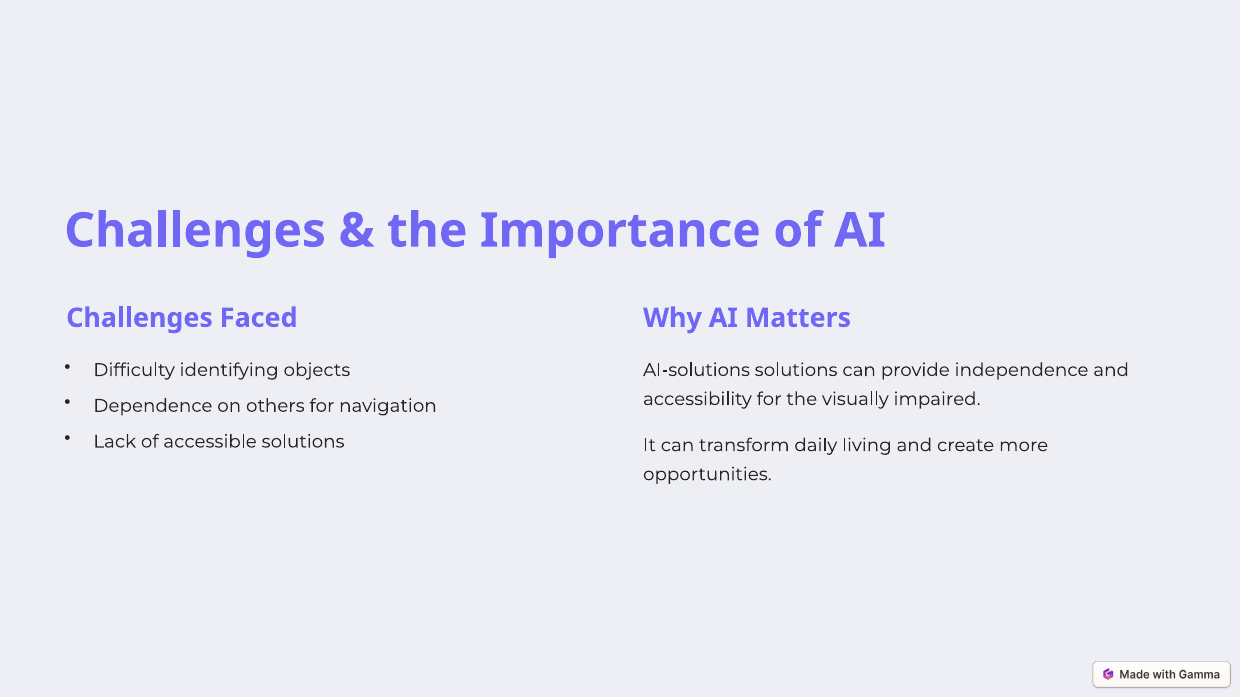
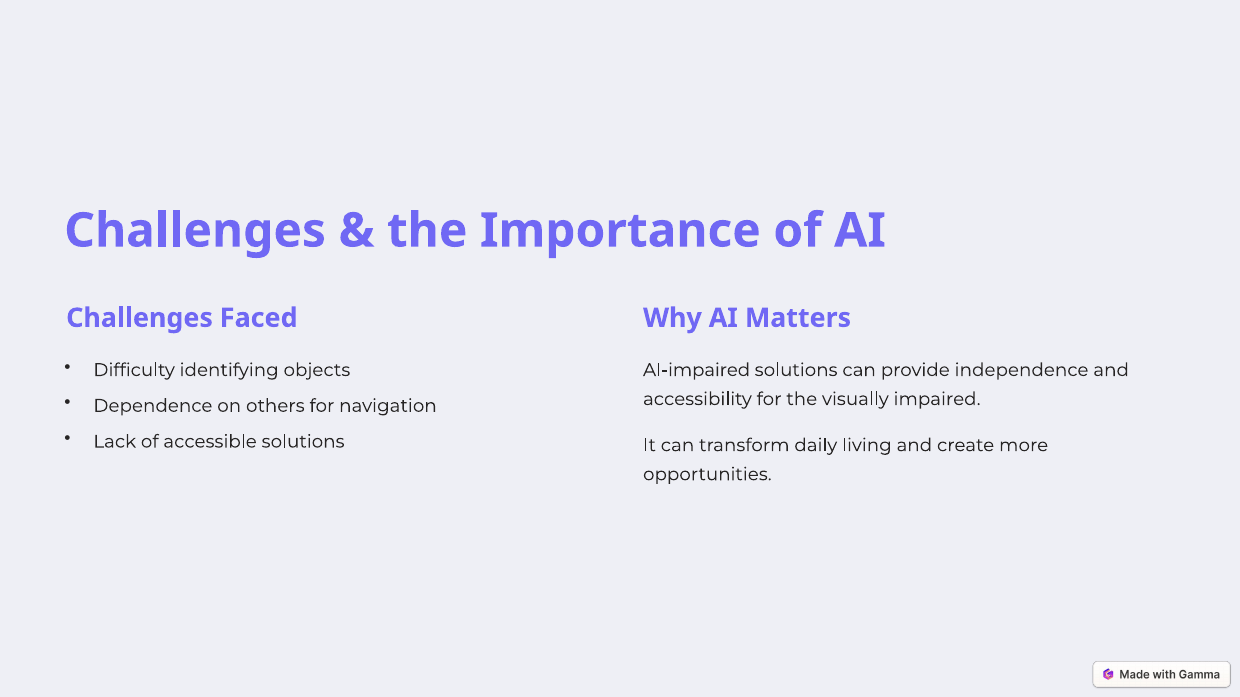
AI-solutions: AI-solutions -> AI-impaired (697, 370)
